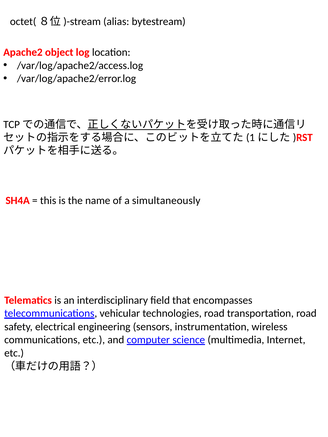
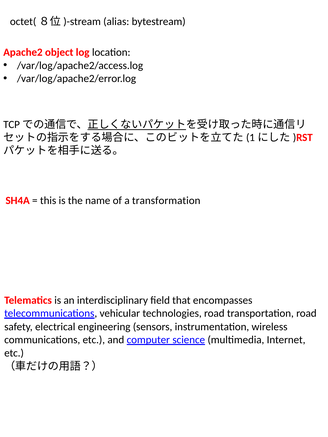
simultaneously: simultaneously -> transformation (166, 201)
